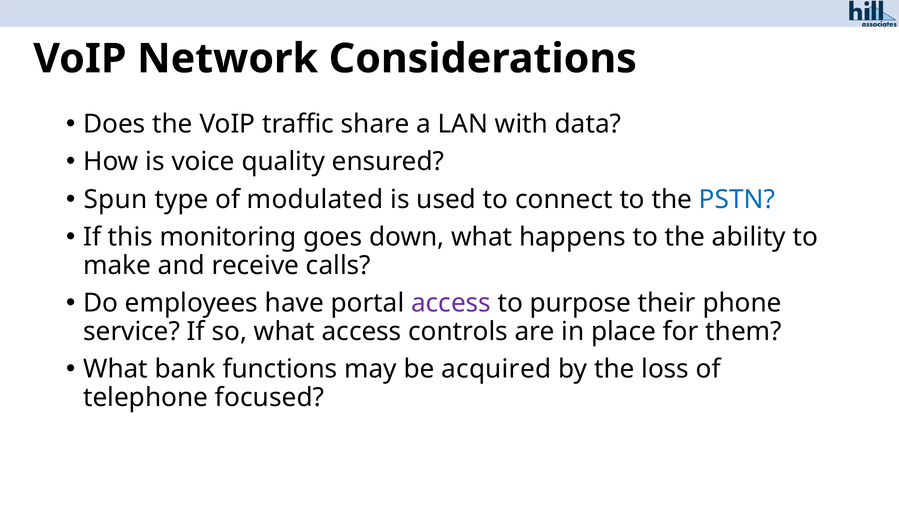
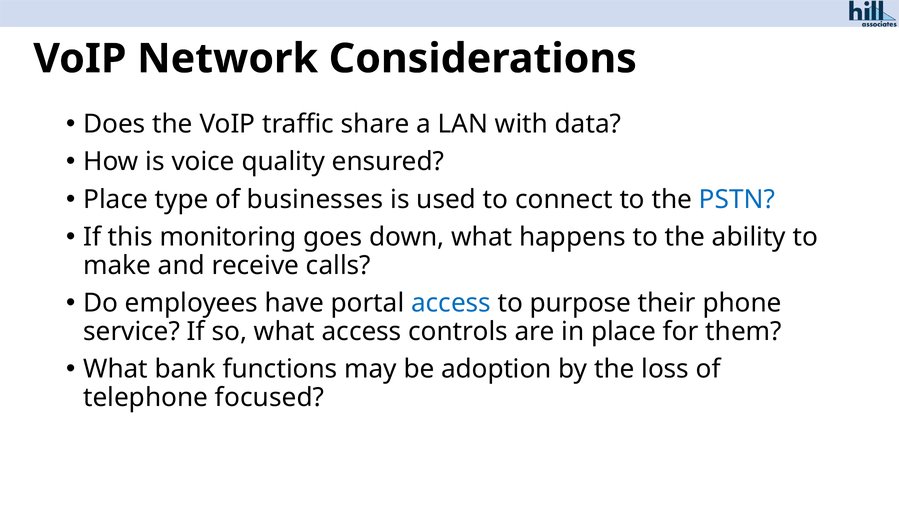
Spun: Spun -> Place (116, 199)
modulated: modulated -> businesses (315, 199)
access colour: purple -> blue (451, 303)
acquired: acquired -> adoption (496, 369)
